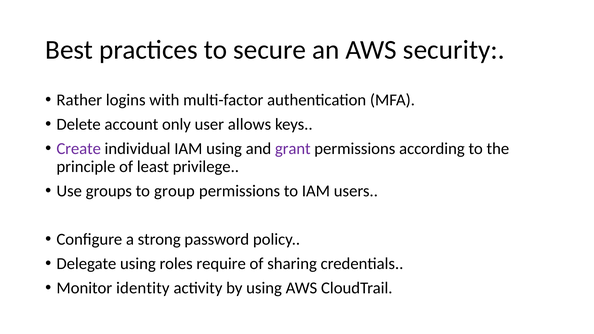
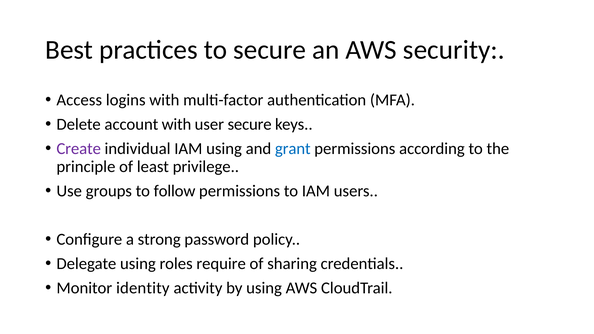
Rather: Rather -> Access (79, 100)
account only: only -> with (176, 124)
user allows: allows -> secure (250, 124)
grant colour: purple -> blue (293, 149)
group: group -> follow (175, 191)
